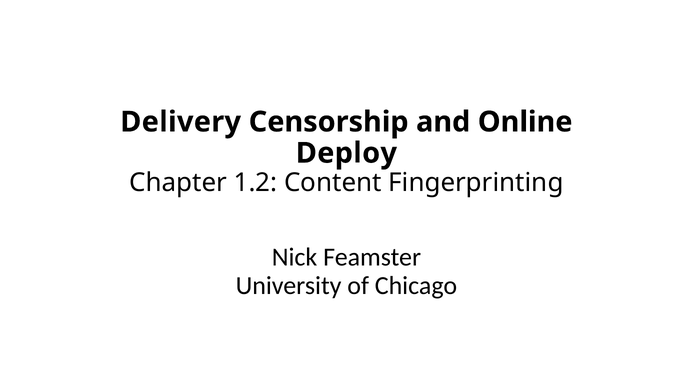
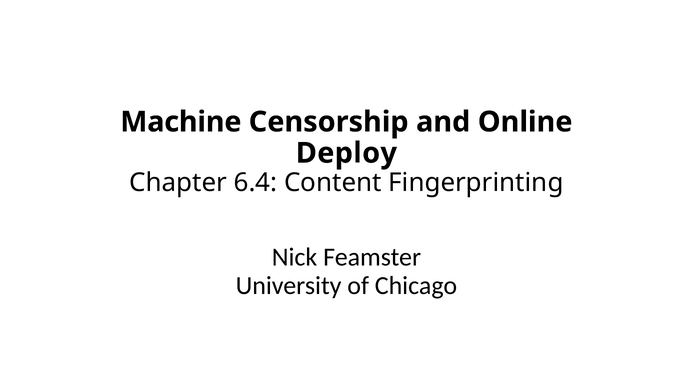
Delivery: Delivery -> Machine (181, 122)
1.2: 1.2 -> 6.4 (255, 183)
